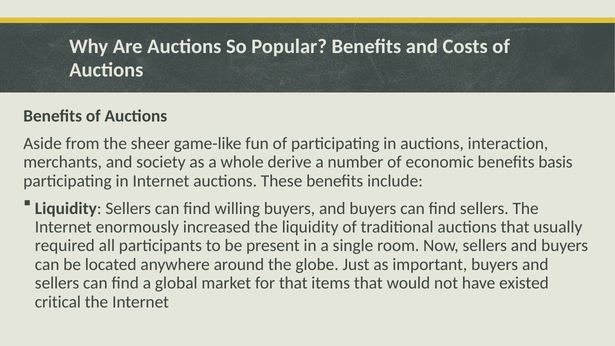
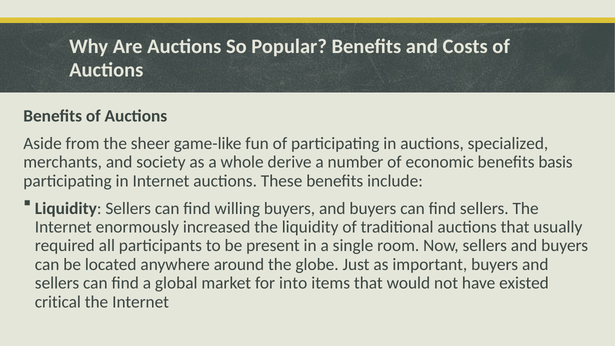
interaction: interaction -> specialized (508, 144)
for that: that -> into (293, 283)
